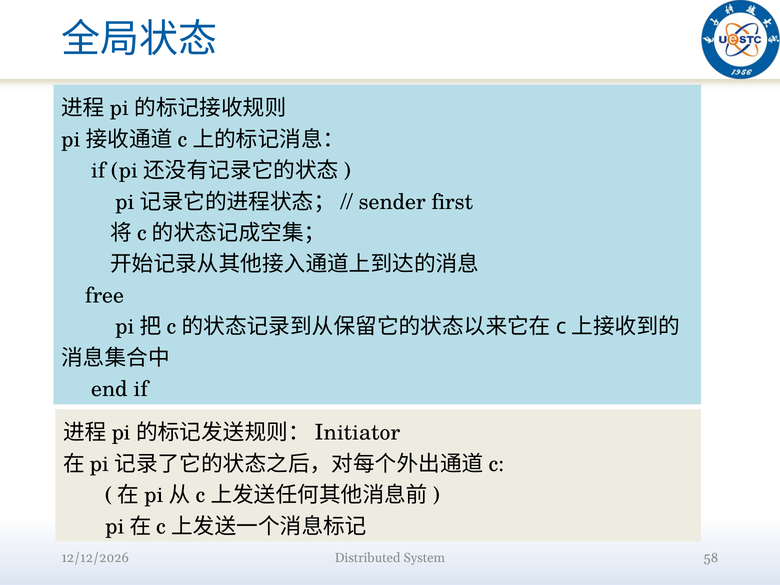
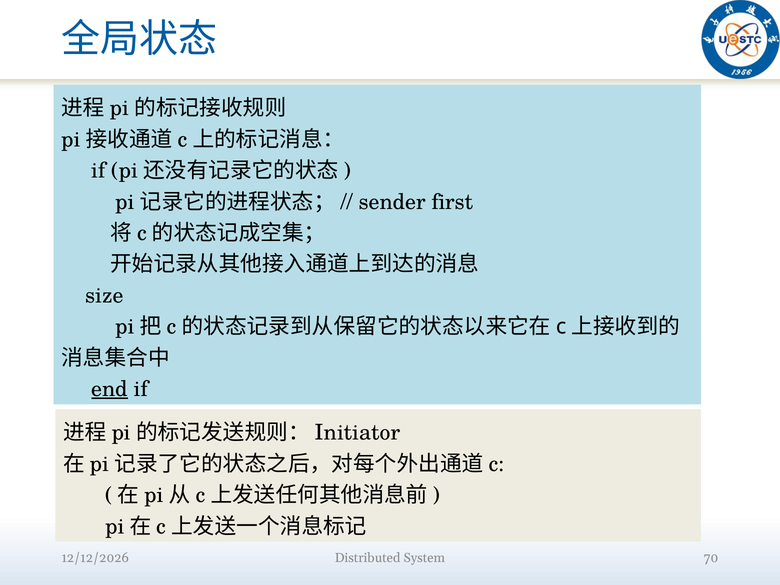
free: free -> size (105, 295)
end underline: none -> present (110, 389)
58: 58 -> 70 (711, 558)
